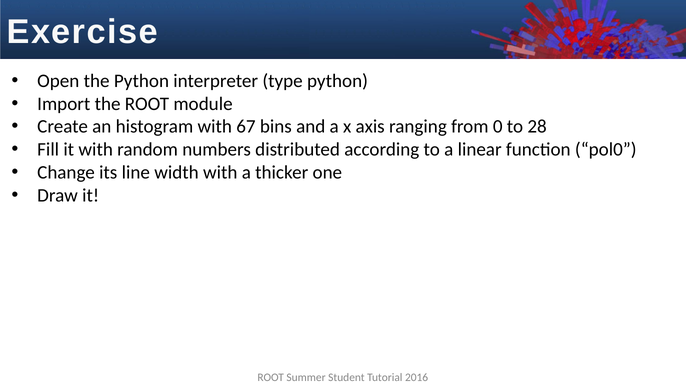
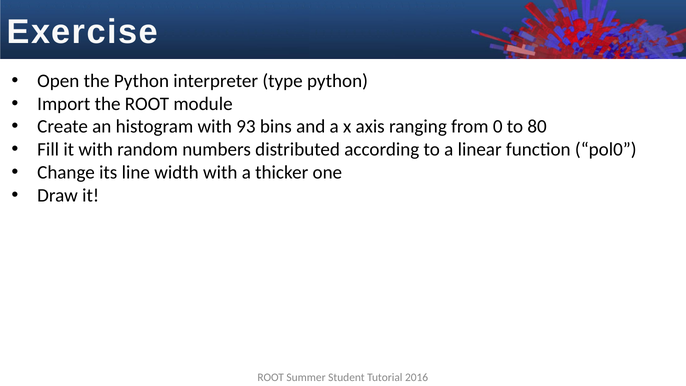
67: 67 -> 93 (246, 127)
28: 28 -> 80 (537, 127)
